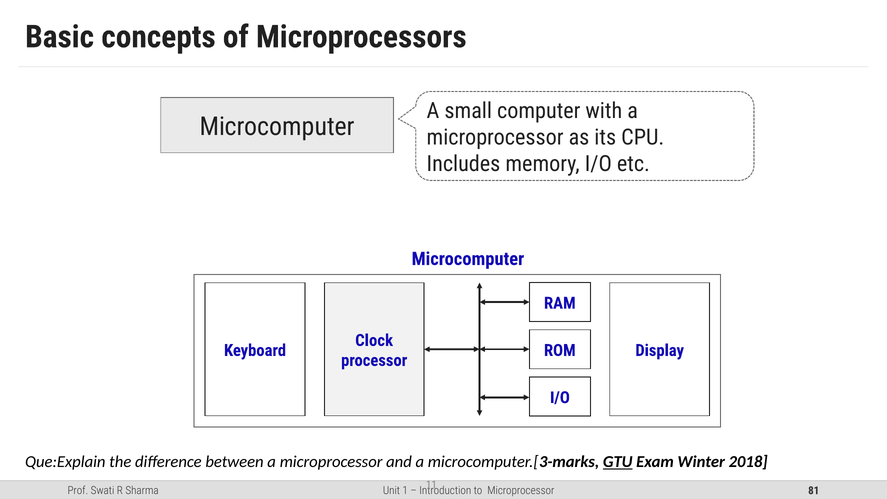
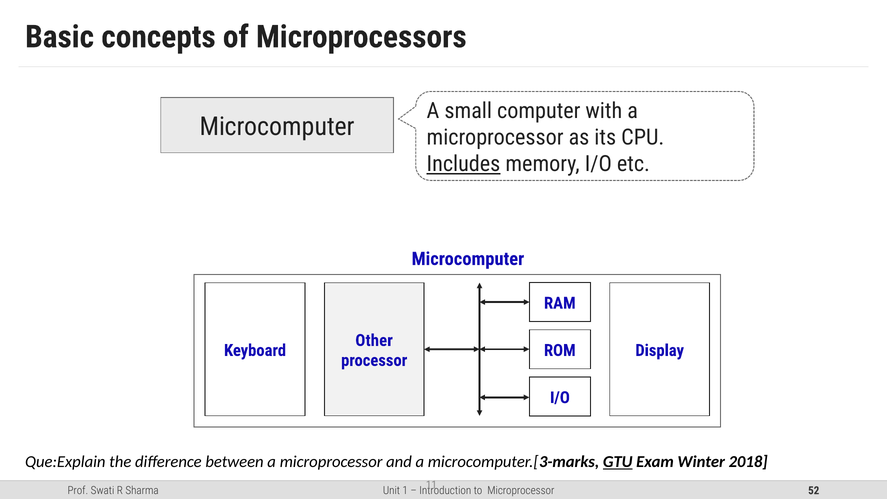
Includes underline: none -> present (463, 164)
Clock: Clock -> Other (374, 340)
81: 81 -> 52 (814, 490)
